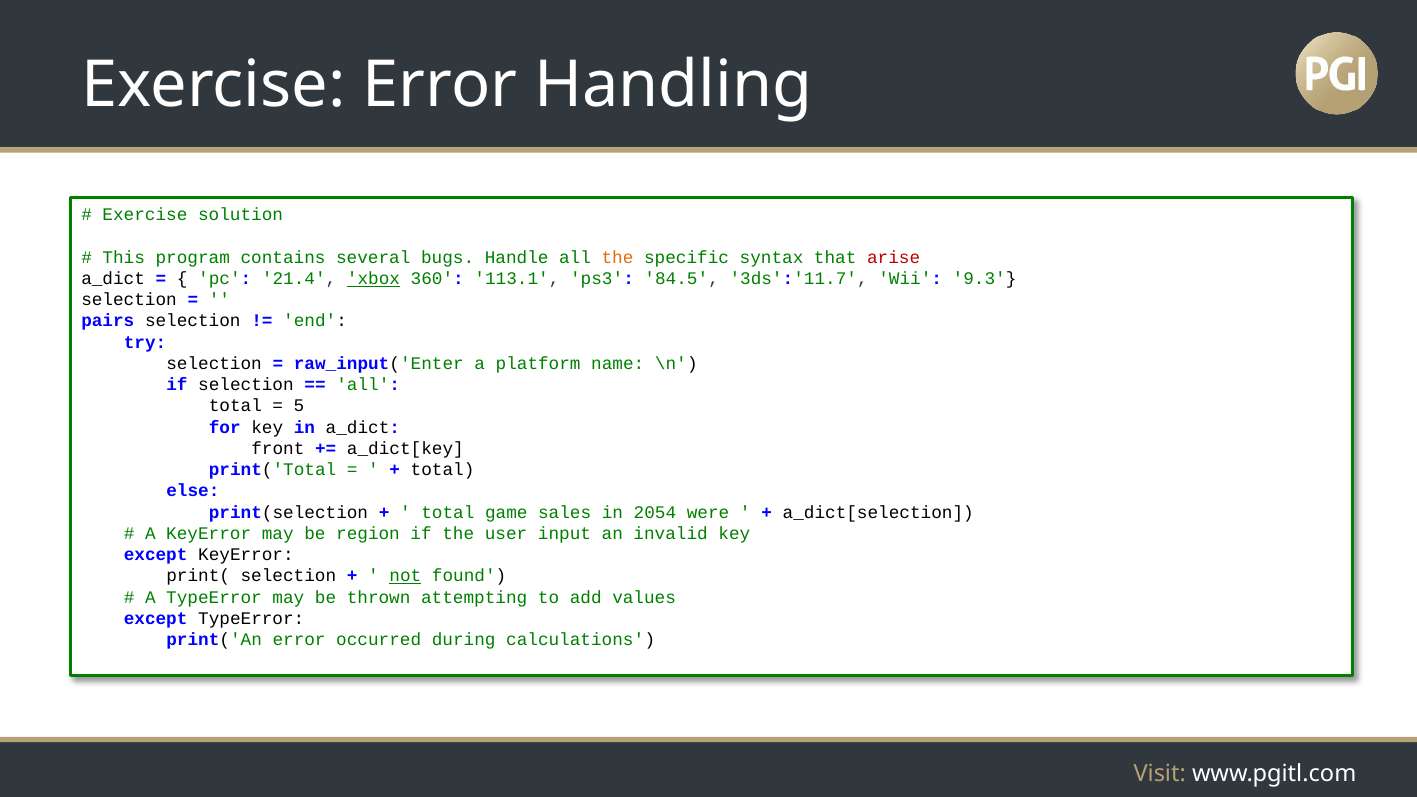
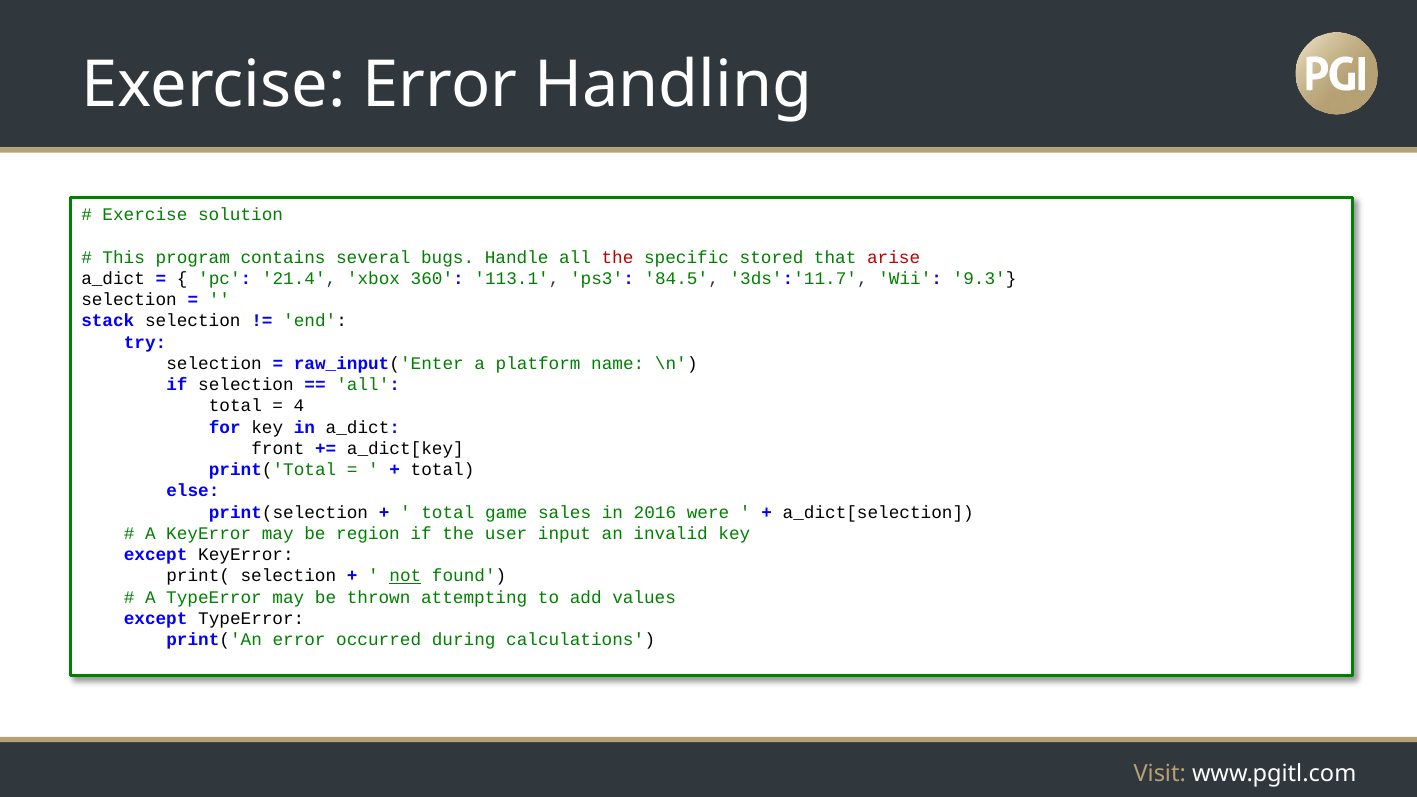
the colour: orange -> red (618, 257)
syntax: syntax -> stored (772, 257)
xbox underline: present -> none (373, 278)
pairs: pairs -> stack (108, 321)
5: 5 -> 4 (299, 406)
2054: 2054 -> 2016 (655, 512)
